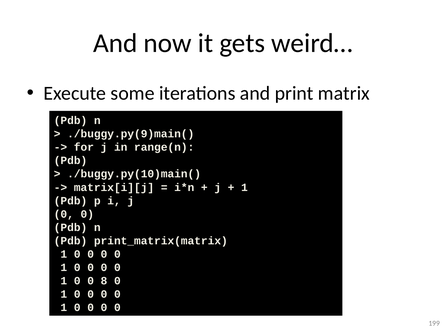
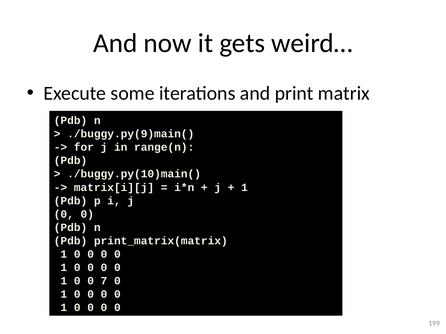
8: 8 -> 7 (104, 281)
